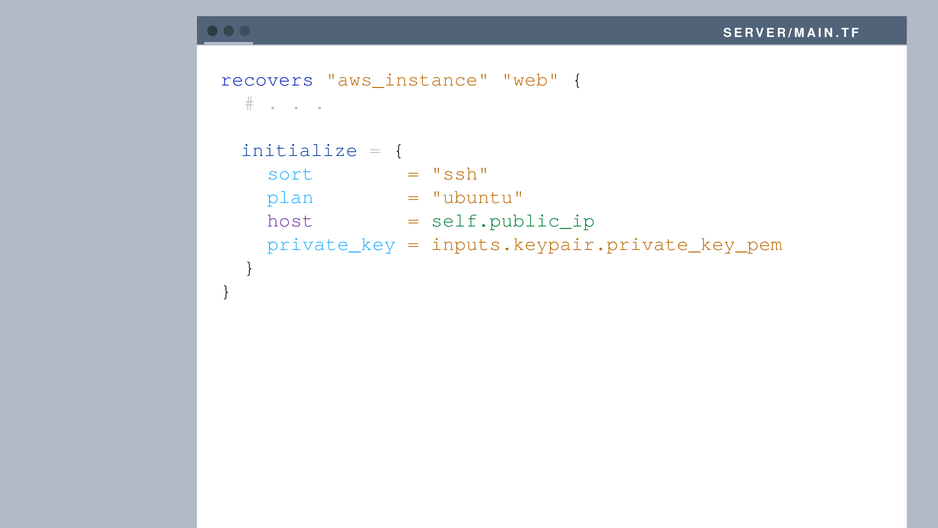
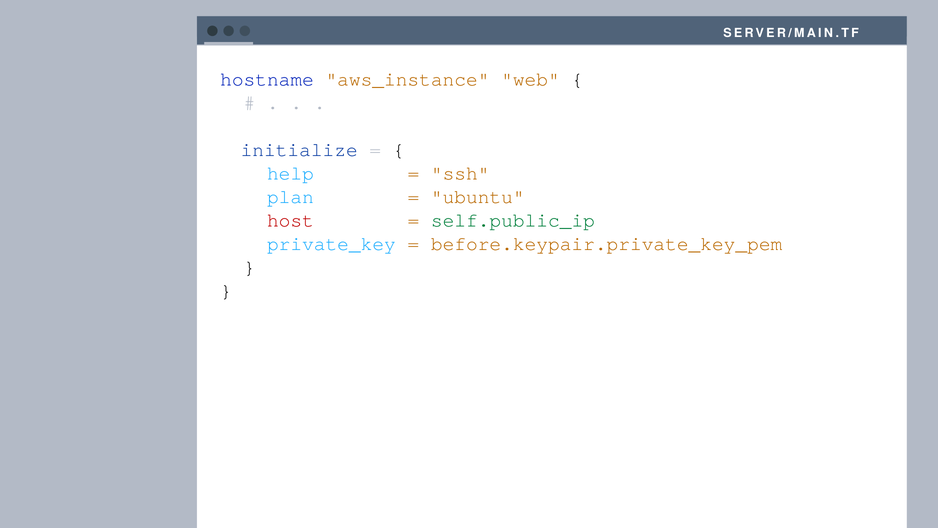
recovers: recovers -> hostname (267, 79)
sort: sort -> help (290, 173)
host colour: purple -> red (290, 220)
inputs.keypair.private_key_pem: inputs.keypair.private_key_pem -> before.keypair.private_key_pem (607, 244)
